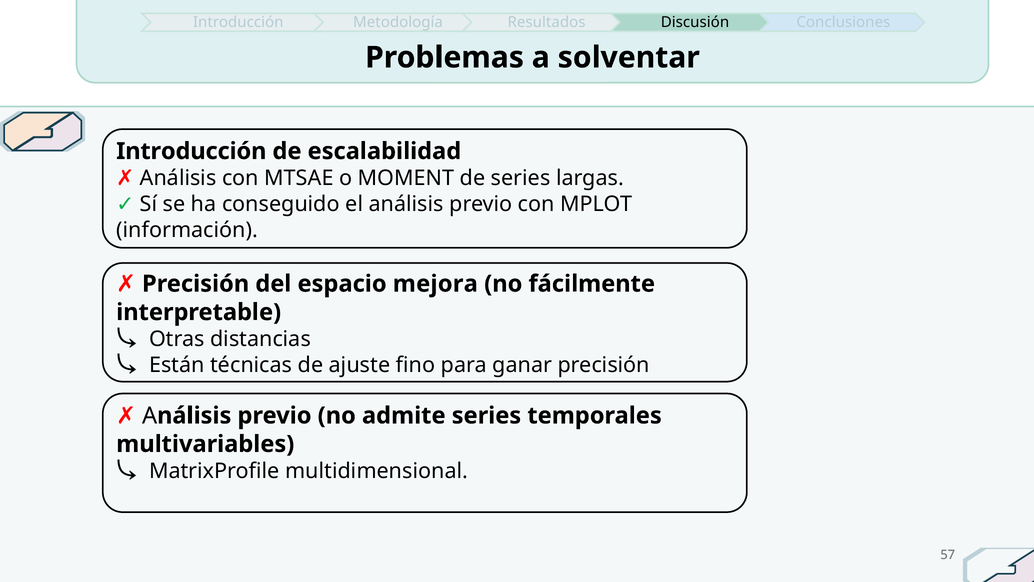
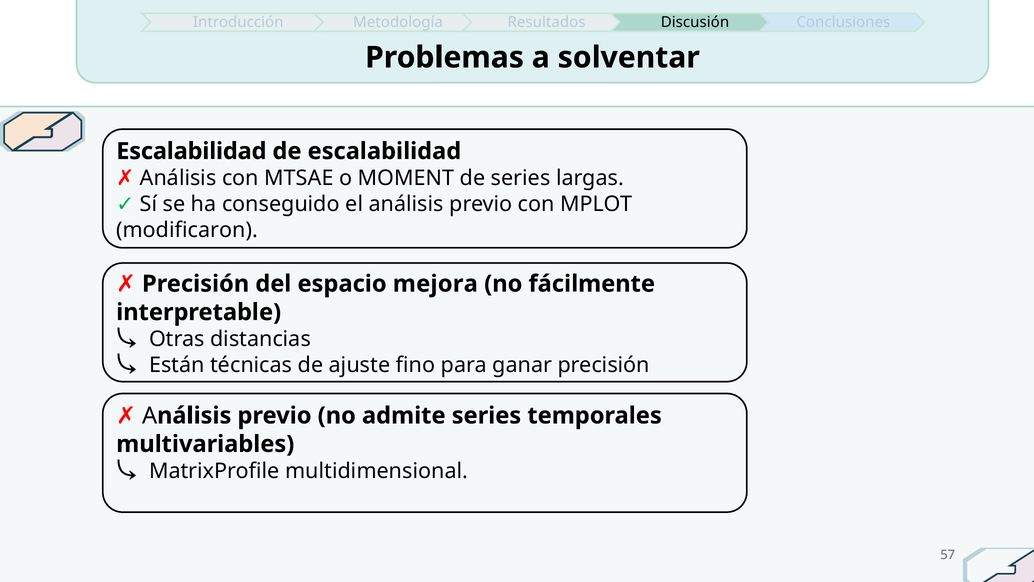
Introducción: Introducción -> Escalabilidad (191, 151)
información: información -> modificaron (187, 230)
